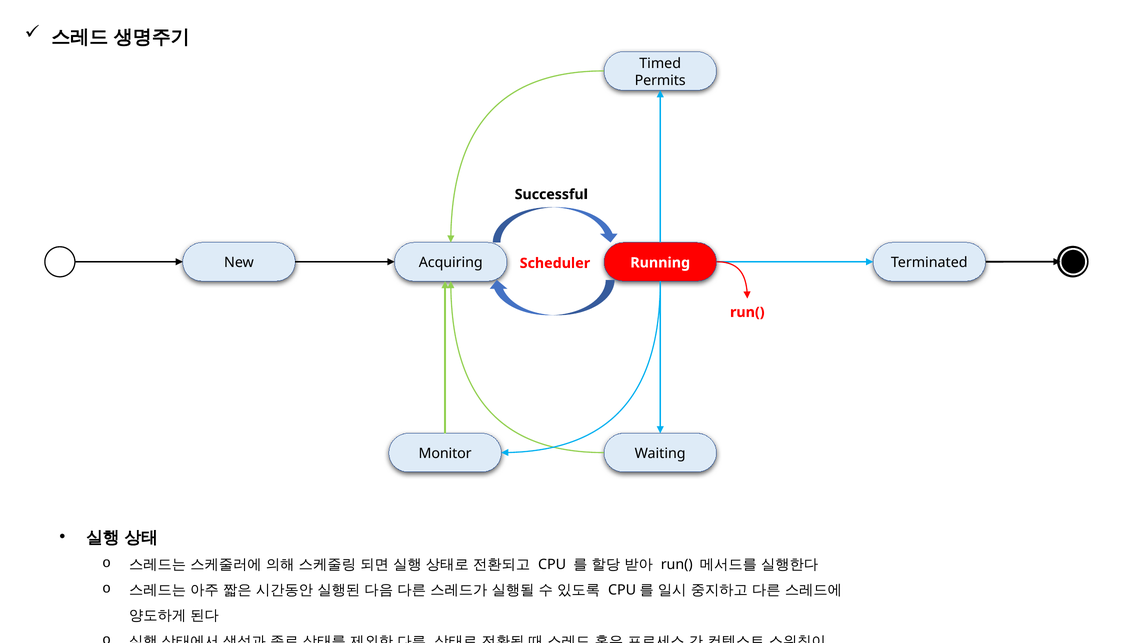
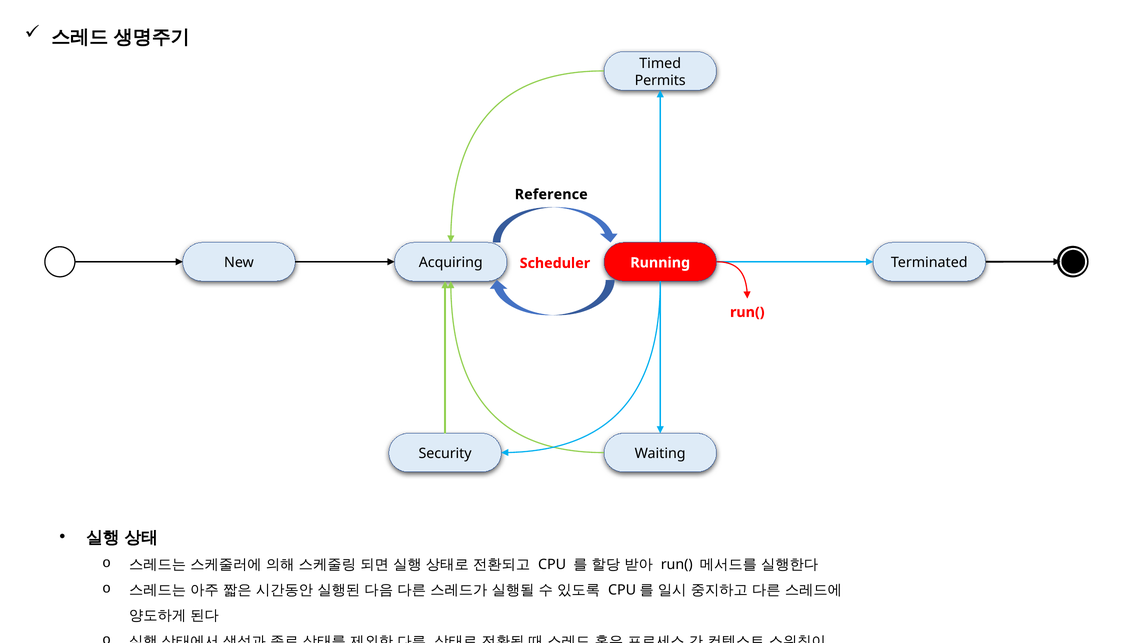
Successful: Successful -> Reference (551, 194)
Monitor: Monitor -> Security (445, 454)
